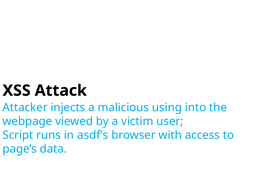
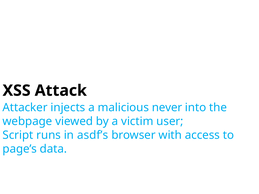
using: using -> never (167, 108)
